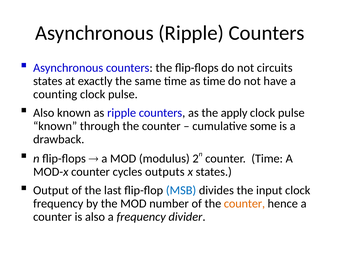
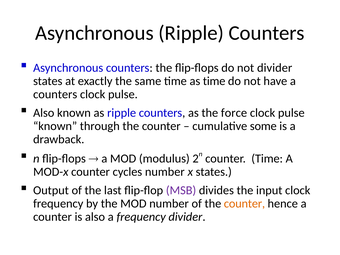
not circuits: circuits -> divider (275, 68)
counting: counting -> counters (55, 94)
apply: apply -> force (234, 113)
cycles outputs: outputs -> number (165, 172)
MSB colour: blue -> purple (181, 190)
